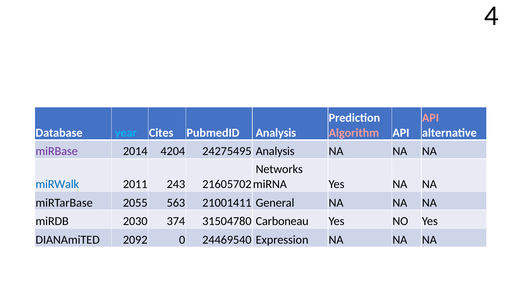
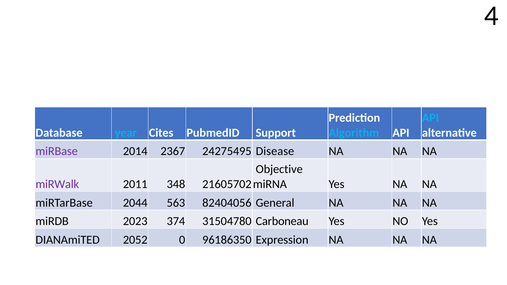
API colour: pink -> light blue (431, 118)
PubmedID Analysis: Analysis -> Support (276, 133)
Algorithm colour: pink -> light blue (354, 133)
4204: 4204 -> 2367 (173, 151)
24275495 Analysis: Analysis -> Disease (275, 151)
Networks: Networks -> Objective (279, 169)
miRWalk colour: blue -> purple (57, 184)
243: 243 -> 348 (176, 184)
2055: 2055 -> 2044 (135, 203)
21001411: 21001411 -> 82404056 (227, 203)
2030: 2030 -> 2023 (135, 221)
2092: 2092 -> 2052 (135, 240)
24469540: 24469540 -> 96186350 (227, 240)
